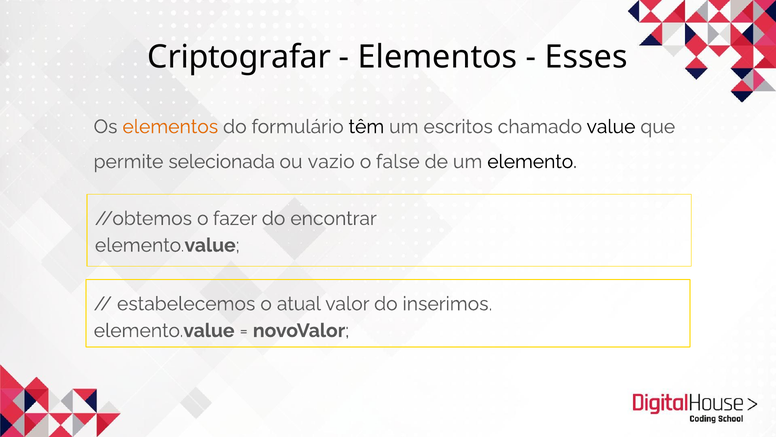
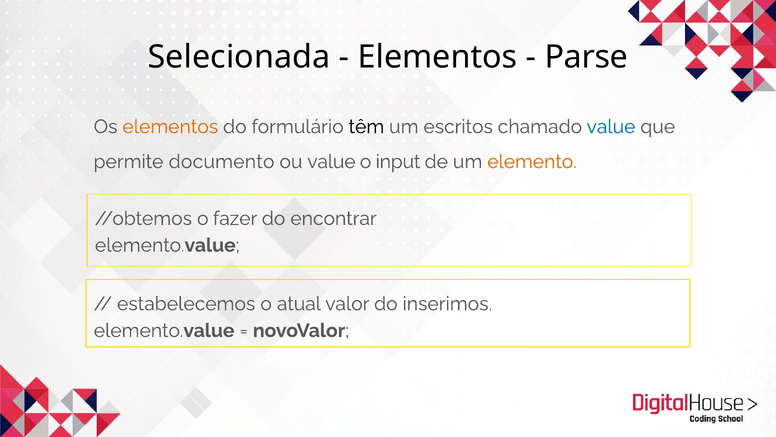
Criptografar: Criptografar -> Selecionada (239, 57)
Esses: Esses -> Parse (586, 57)
value colour: black -> blue (611, 127)
selecionada: selecionada -> documento (222, 162)
ou vazio: vazio -> value (331, 162)
false: false -> input (398, 162)
elemento colour: black -> orange (532, 162)
